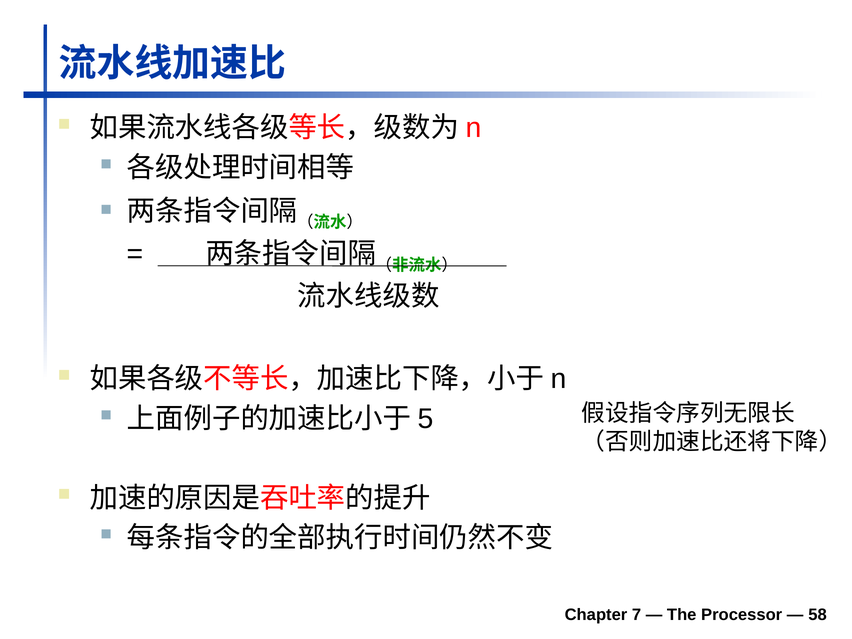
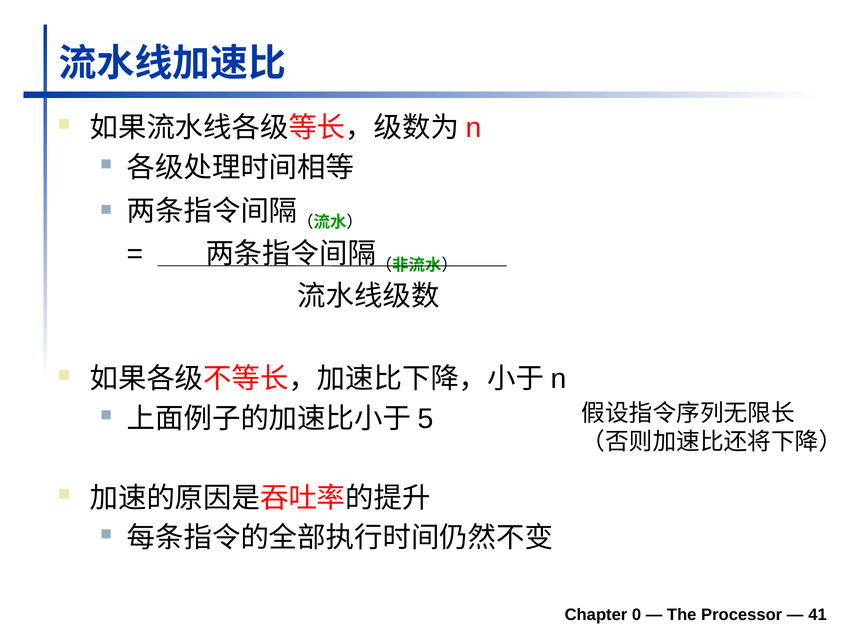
7: 7 -> 0 (637, 615)
58: 58 -> 41 (818, 615)
